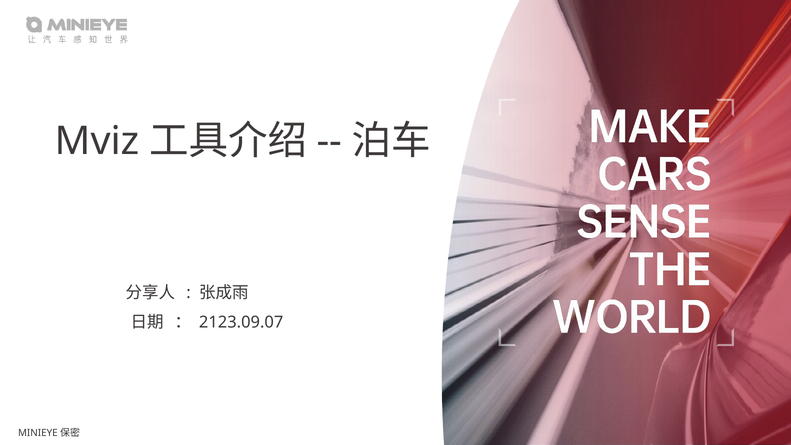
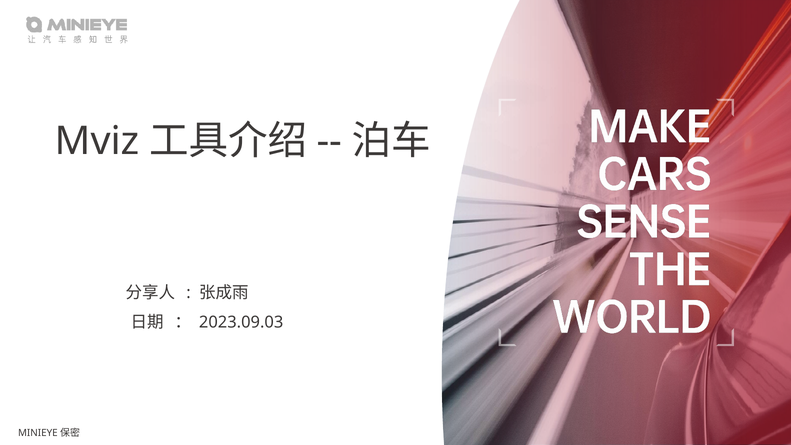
2123.09.07: 2123.09.07 -> 2023.09.03 (241, 322)
